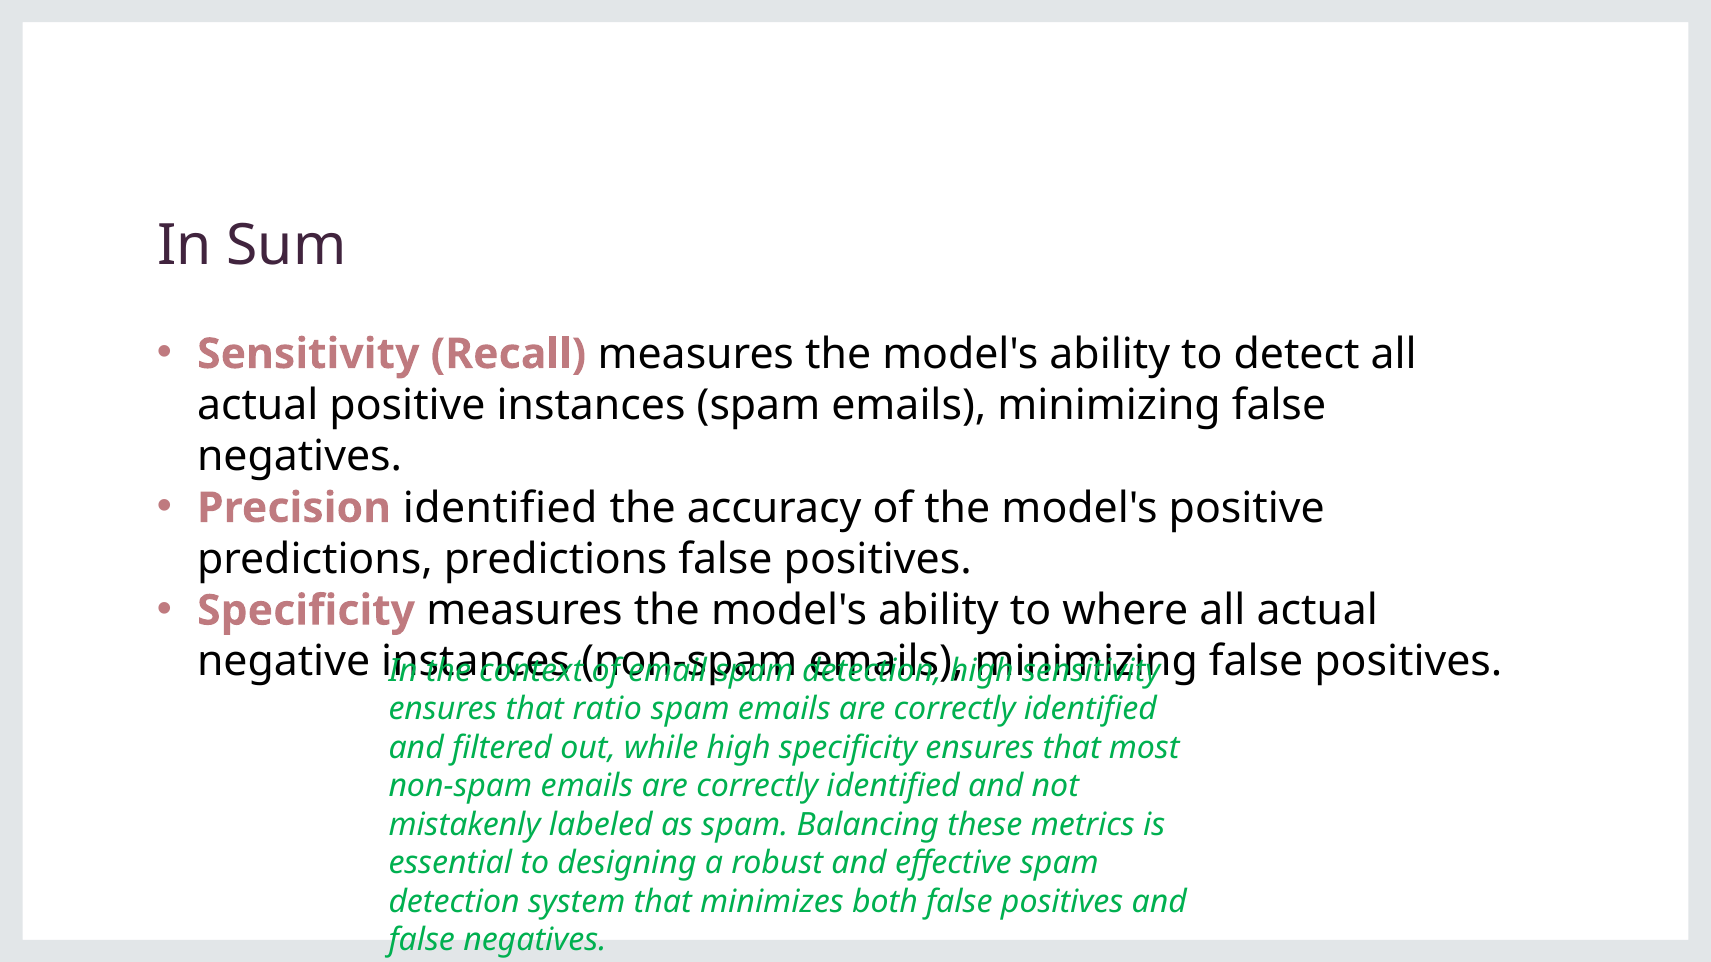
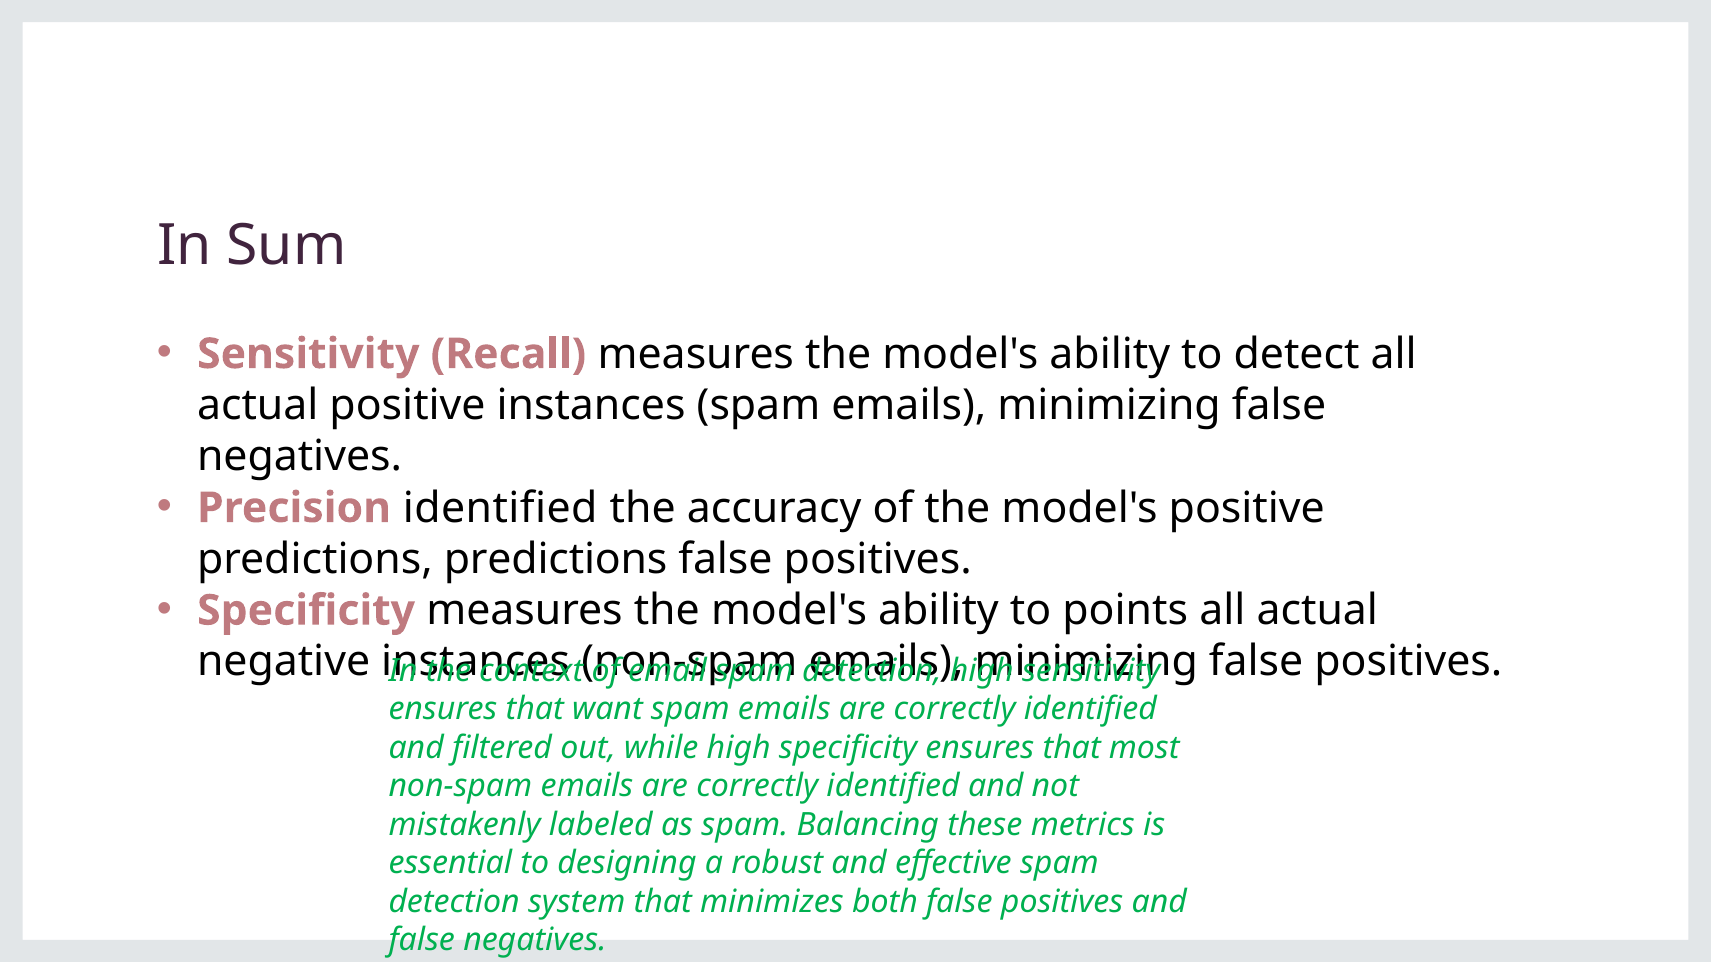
where: where -> points (1125, 611)
ratio: ratio -> want (607, 709)
